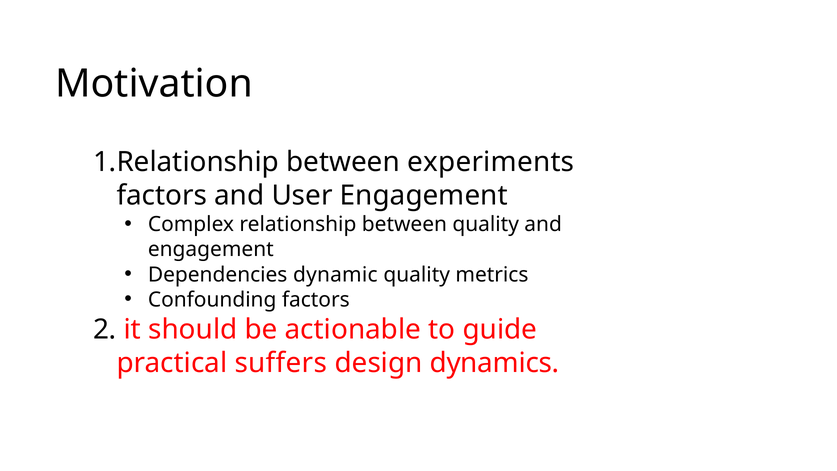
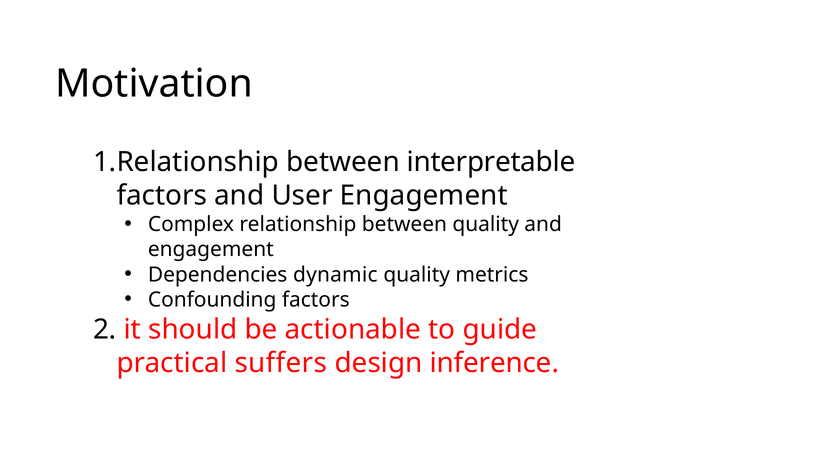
experiments: experiments -> interpretable (491, 162)
dynamics: dynamics -> inference (494, 363)
